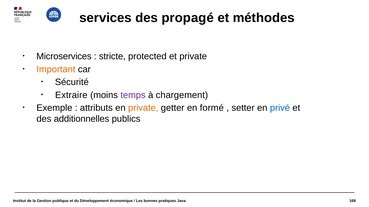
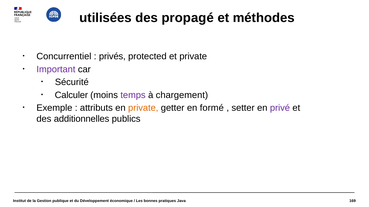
services: services -> utilisées (106, 18)
Microservices: Microservices -> Concurrentiel (64, 57)
stricte: stricte -> privés (112, 57)
Important colour: orange -> purple (56, 69)
Extraire: Extraire -> Calculer (71, 95)
privé colour: blue -> purple (280, 108)
